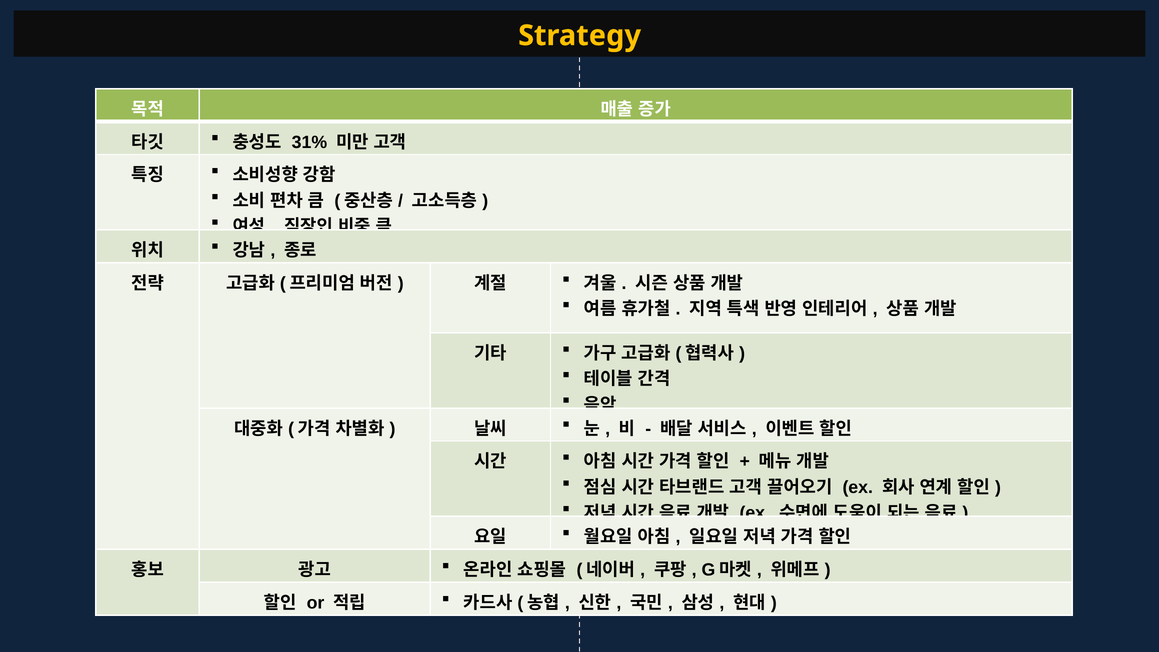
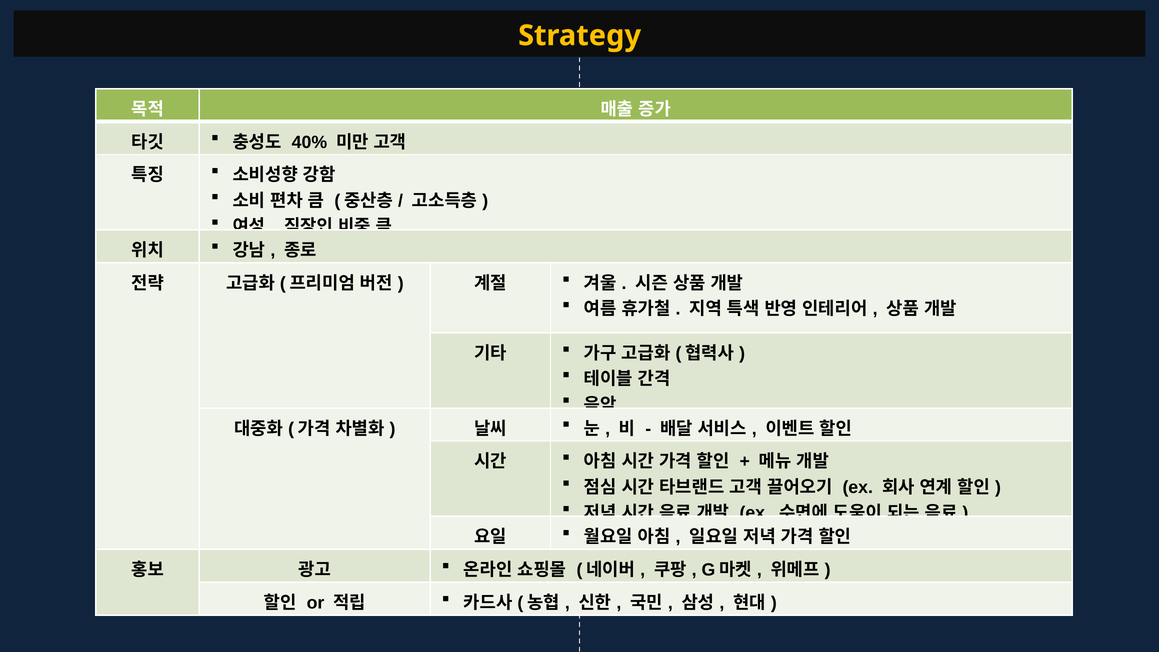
31%: 31% -> 40% (309, 142)
